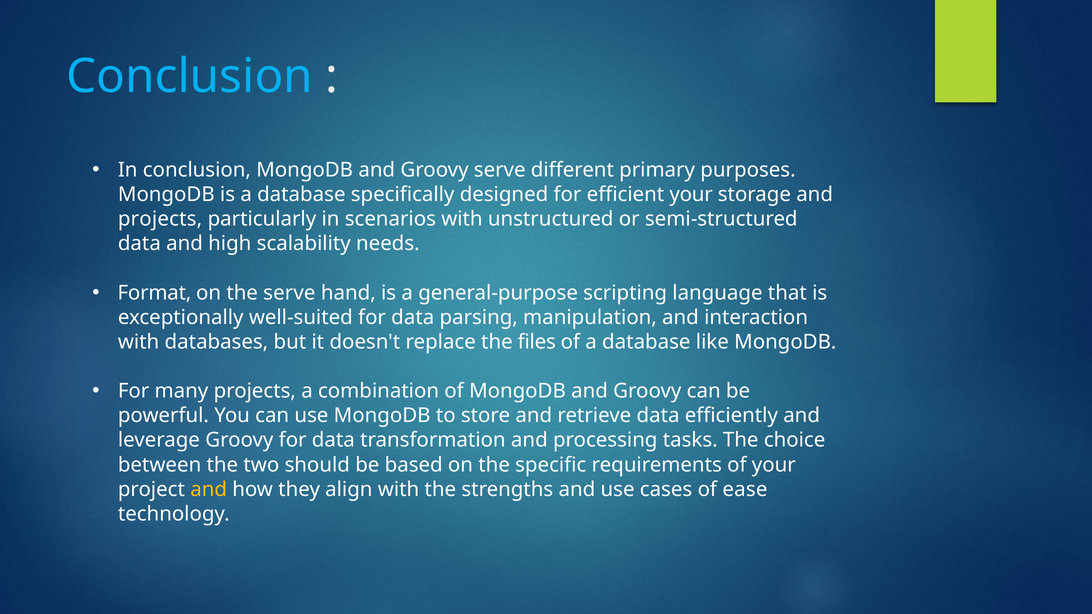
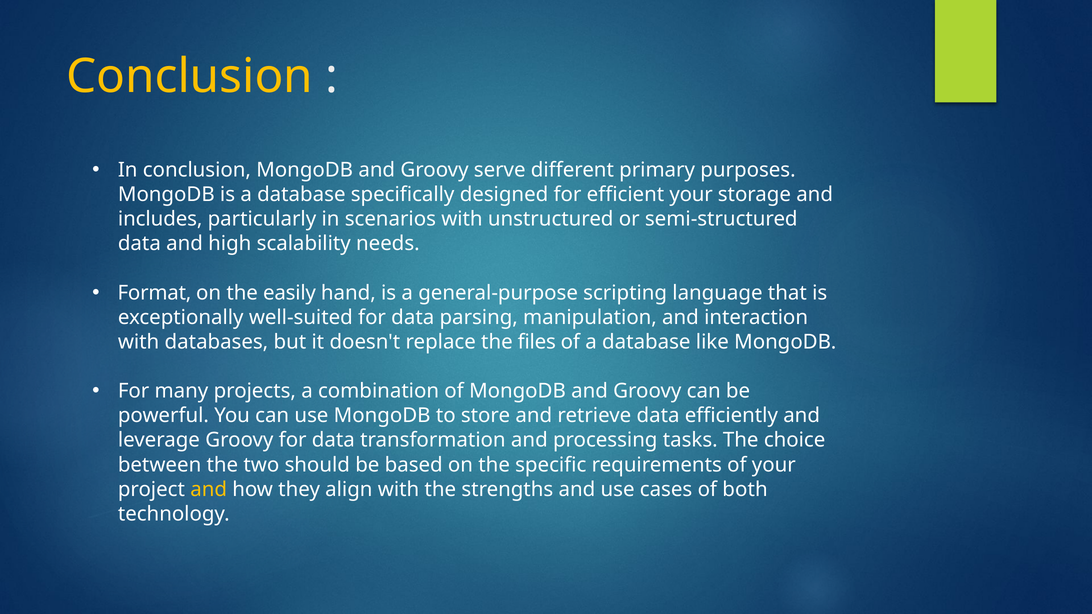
Conclusion colour: light blue -> yellow (190, 77)
projects: projects -> includes (160, 219)
the serve: serve -> easily (289, 293)
ease: ease -> both (745, 490)
